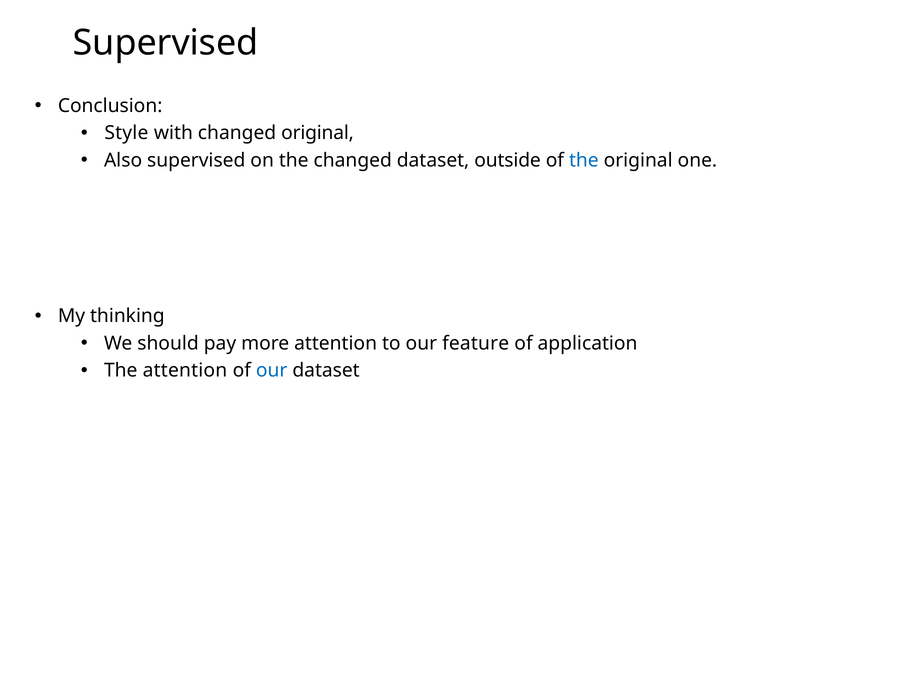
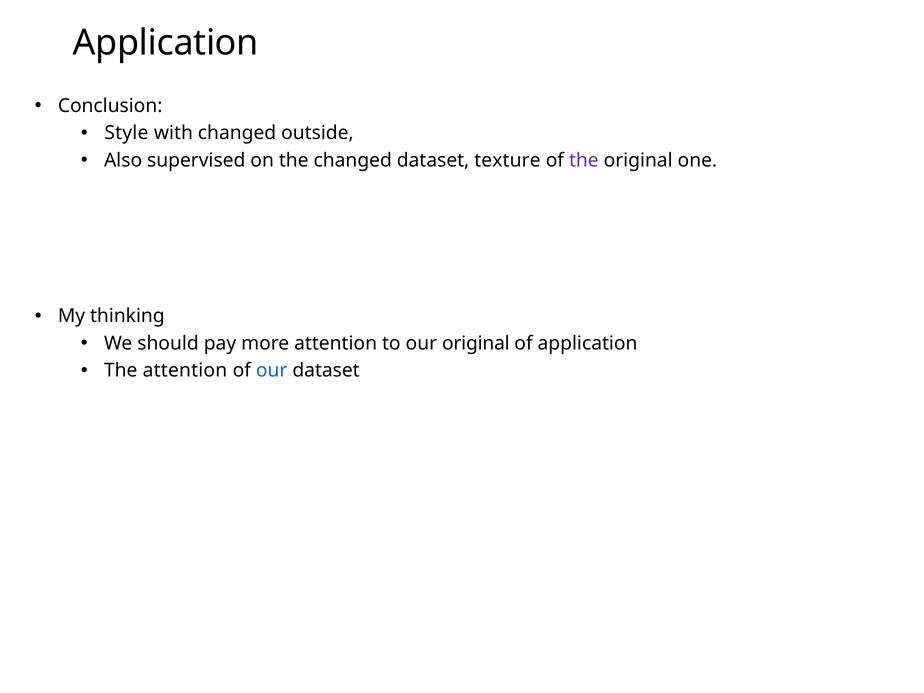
Supervised: Supervised -> Application (166, 43)
changed original: original -> outside (317, 133)
outside: outside -> texture (507, 160)
the colour: blue -> purple (584, 160)
our feature: feature -> original (476, 343)
